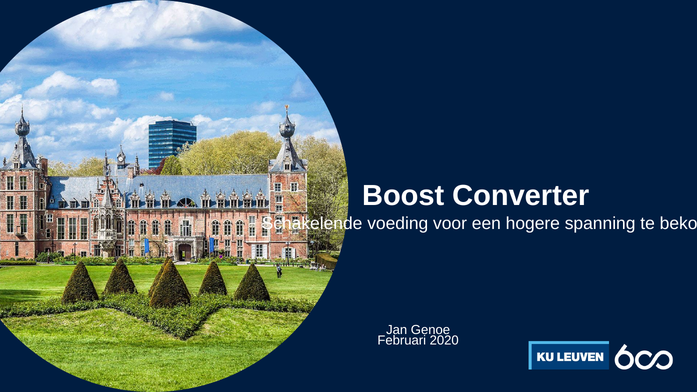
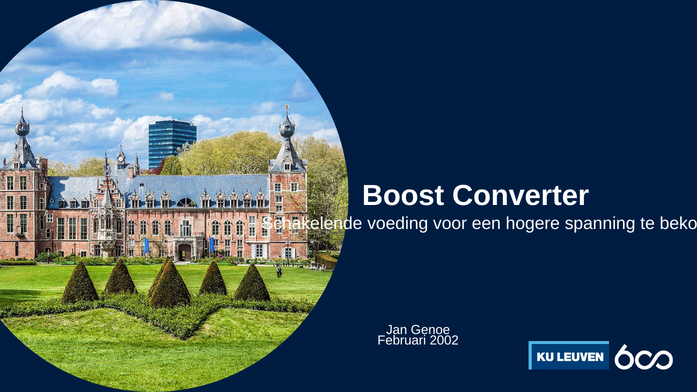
2020: 2020 -> 2002 (444, 341)
